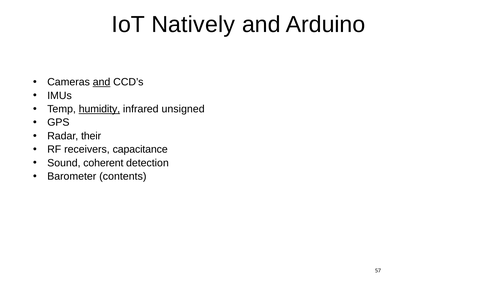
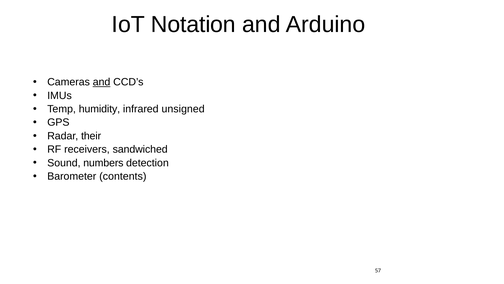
Natively: Natively -> Notation (193, 25)
humidity underline: present -> none (99, 109)
capacitance: capacitance -> sandwiched (140, 149)
coherent: coherent -> numbers (103, 163)
